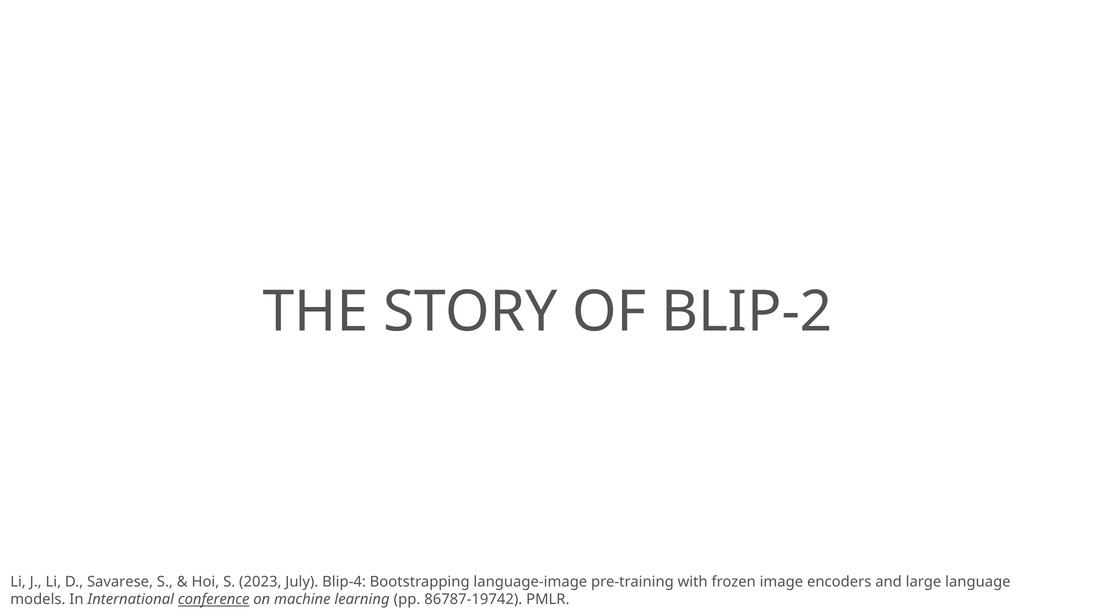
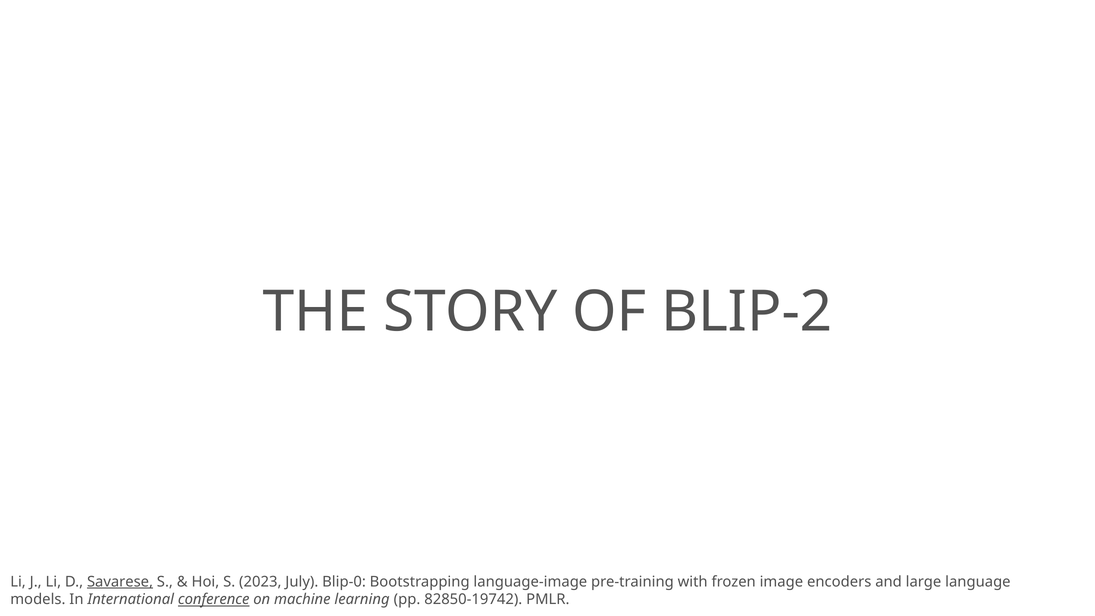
Savarese underline: none -> present (120, 582)
Blip-4: Blip-4 -> Blip-0 (344, 582)
86787-19742: 86787-19742 -> 82850-19742 (473, 599)
